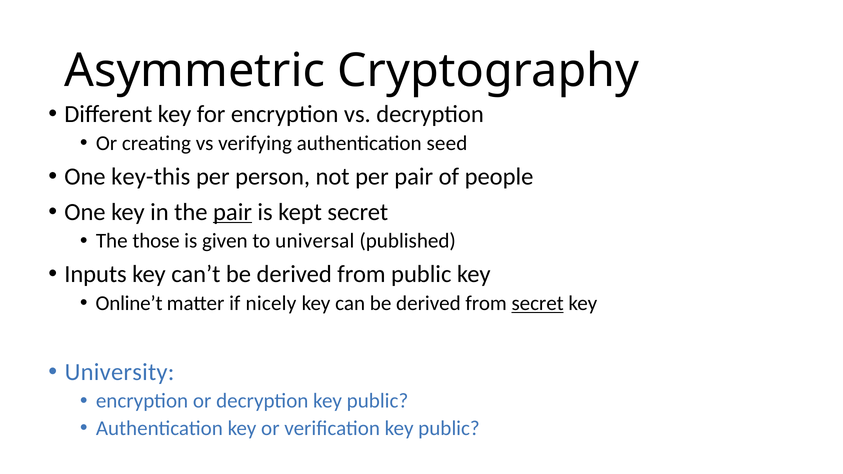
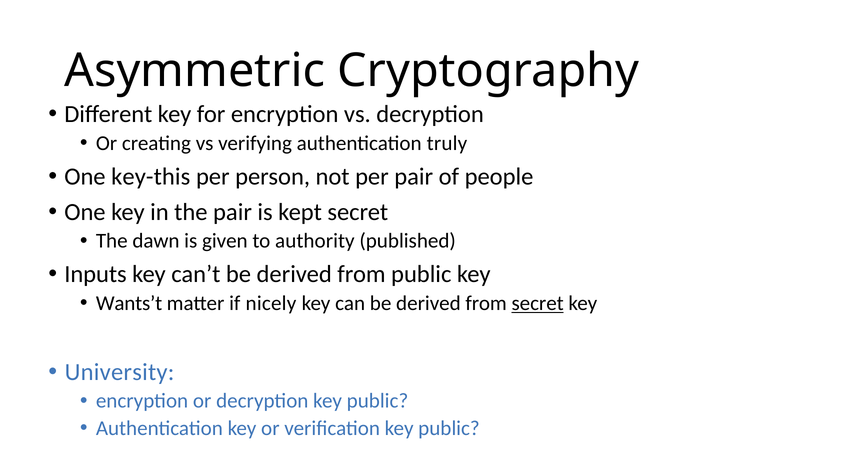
seed: seed -> truly (447, 143)
pair underline: present -> none (233, 212)
those: those -> dawn (156, 241)
universal: universal -> authority (315, 241)
Online’t: Online’t -> Wants’t (129, 303)
